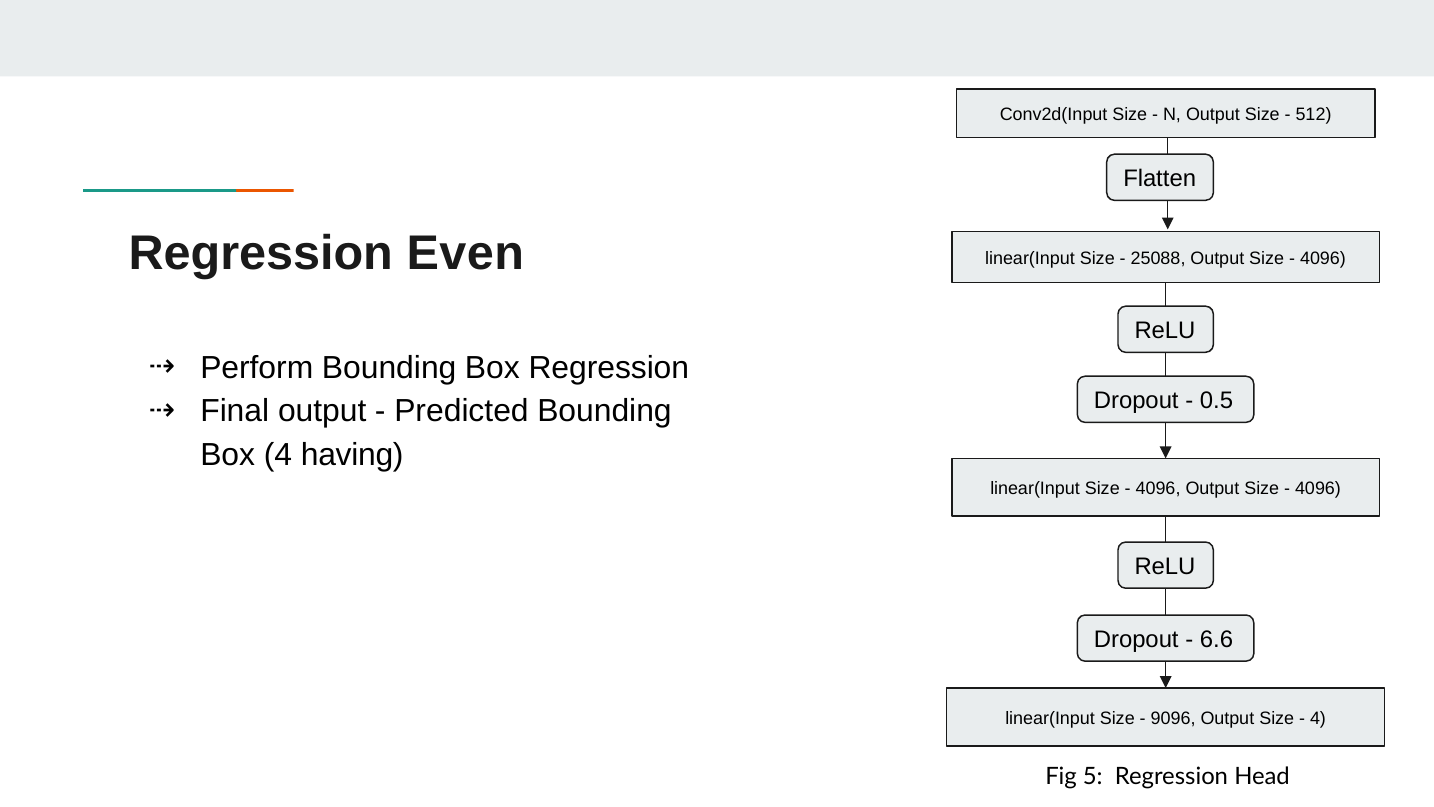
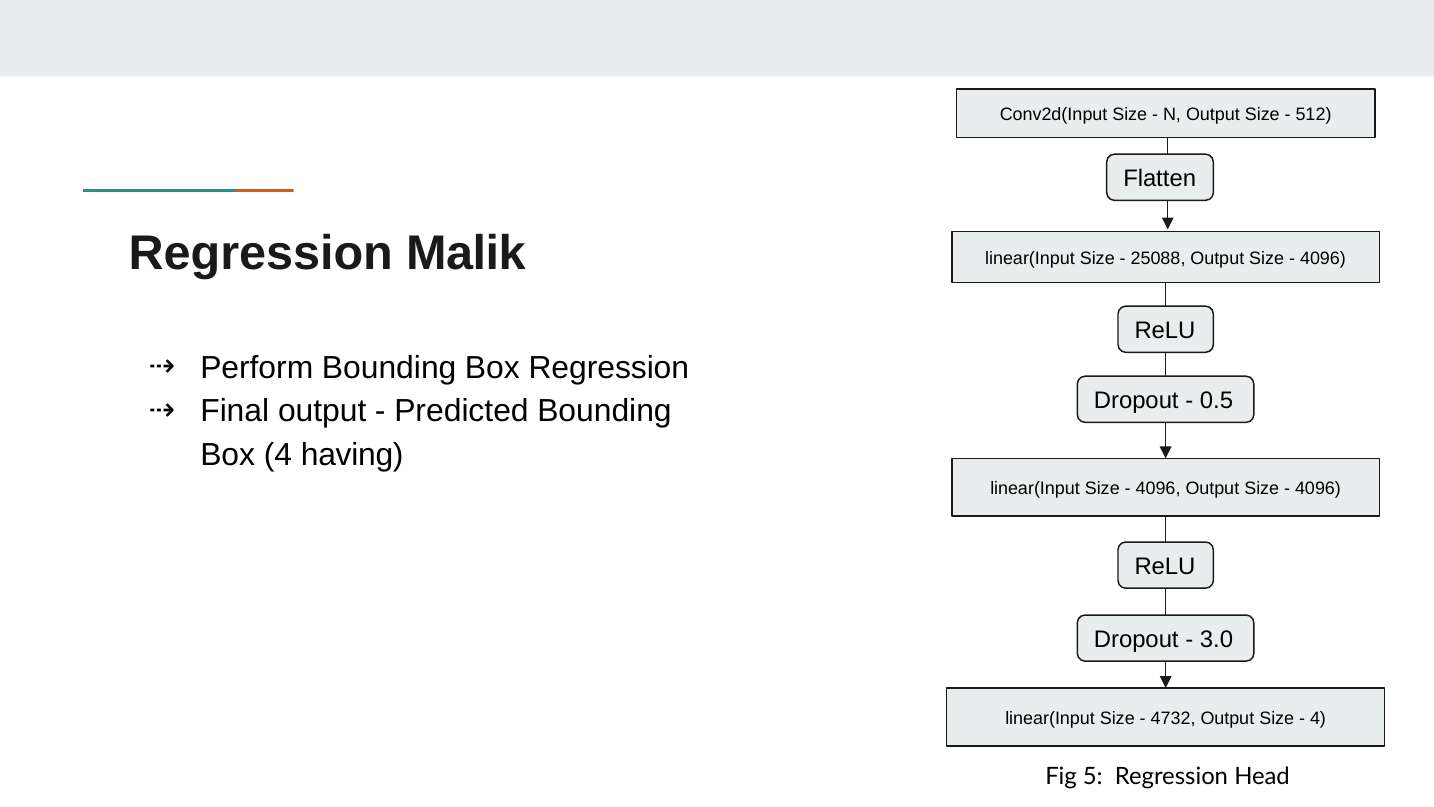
Even: Even -> Malik (466, 254)
6.6: 6.6 -> 3.0 (1216, 639)
9096: 9096 -> 4732 (1173, 718)
